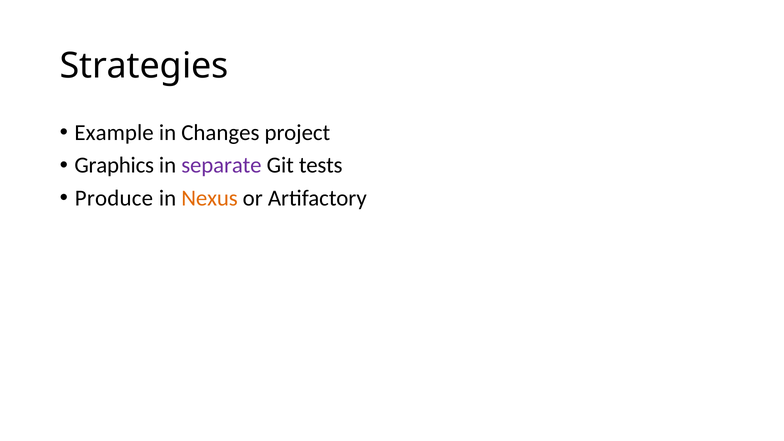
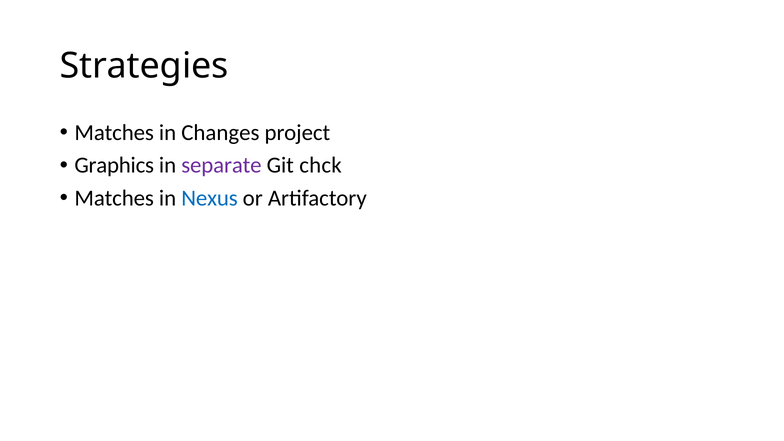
Example: Example -> Matches (114, 133)
tests: tests -> chck (320, 165)
Produce: Produce -> Matches (114, 198)
Nexus colour: orange -> blue (210, 198)
